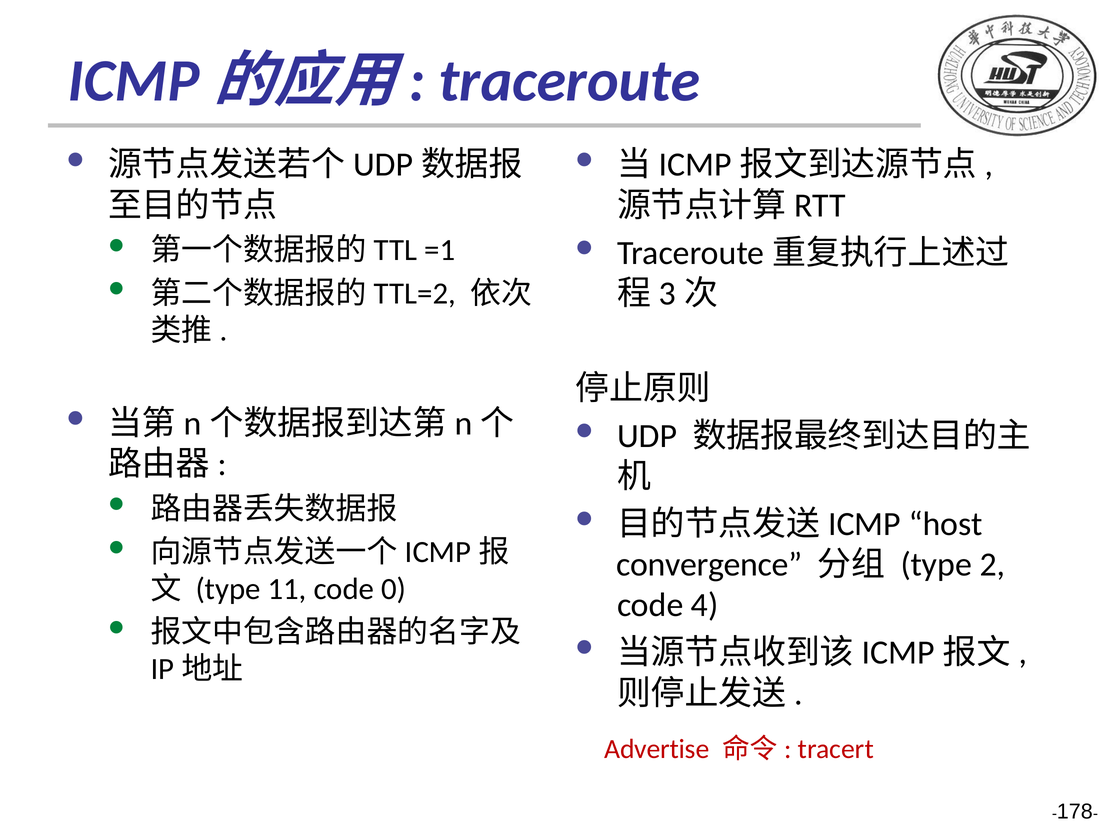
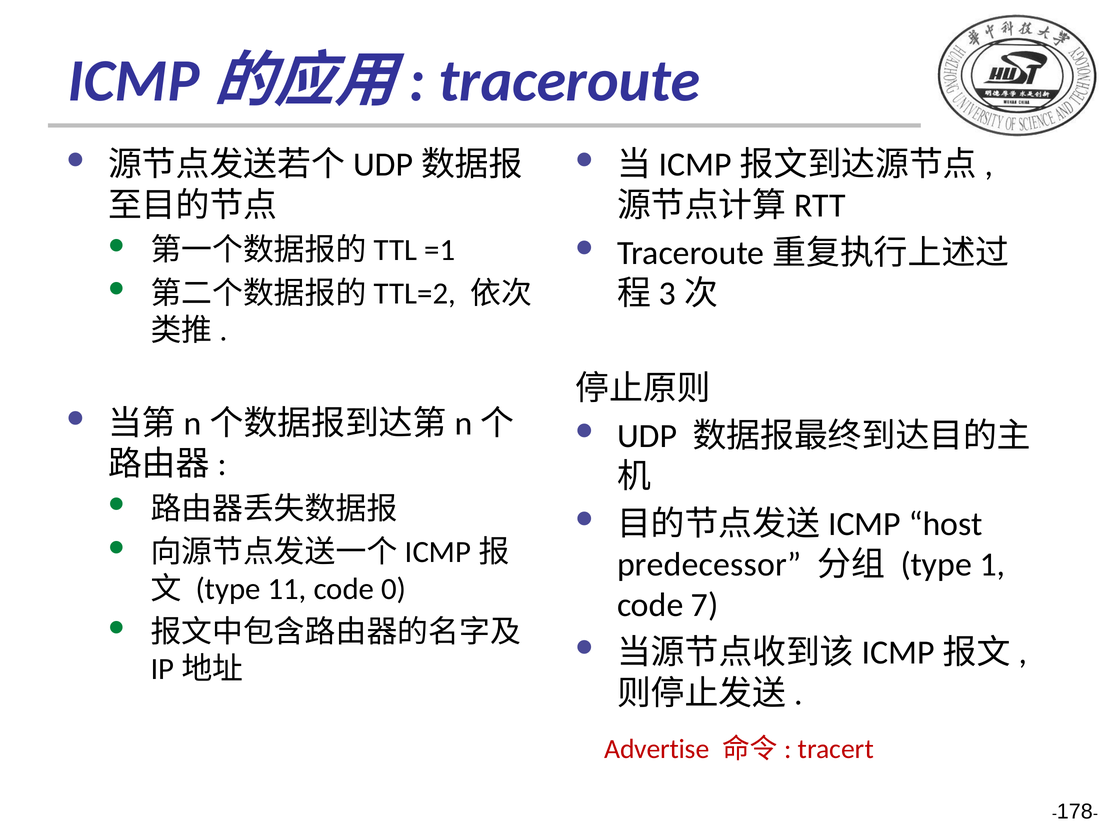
convergence: convergence -> predecessor (709, 564)
2: 2 -> 1 (992, 564)
4: 4 -> 7 (705, 605)
